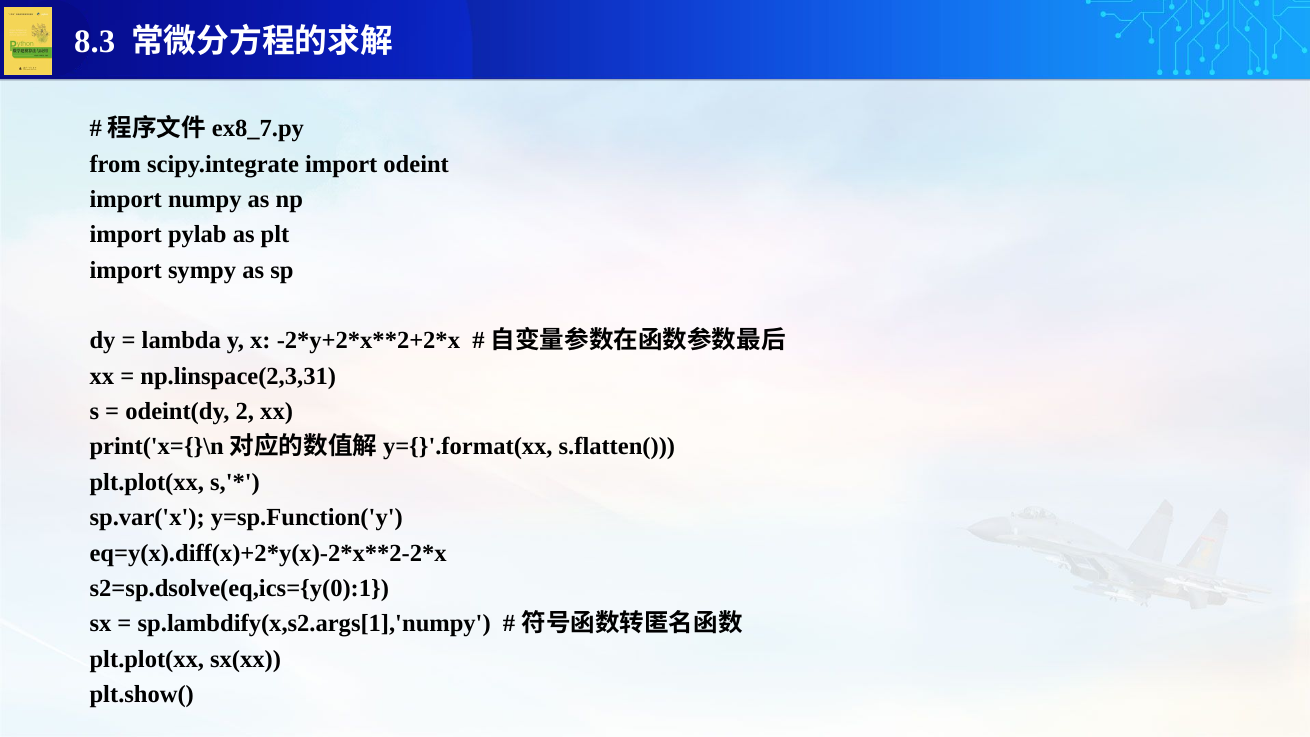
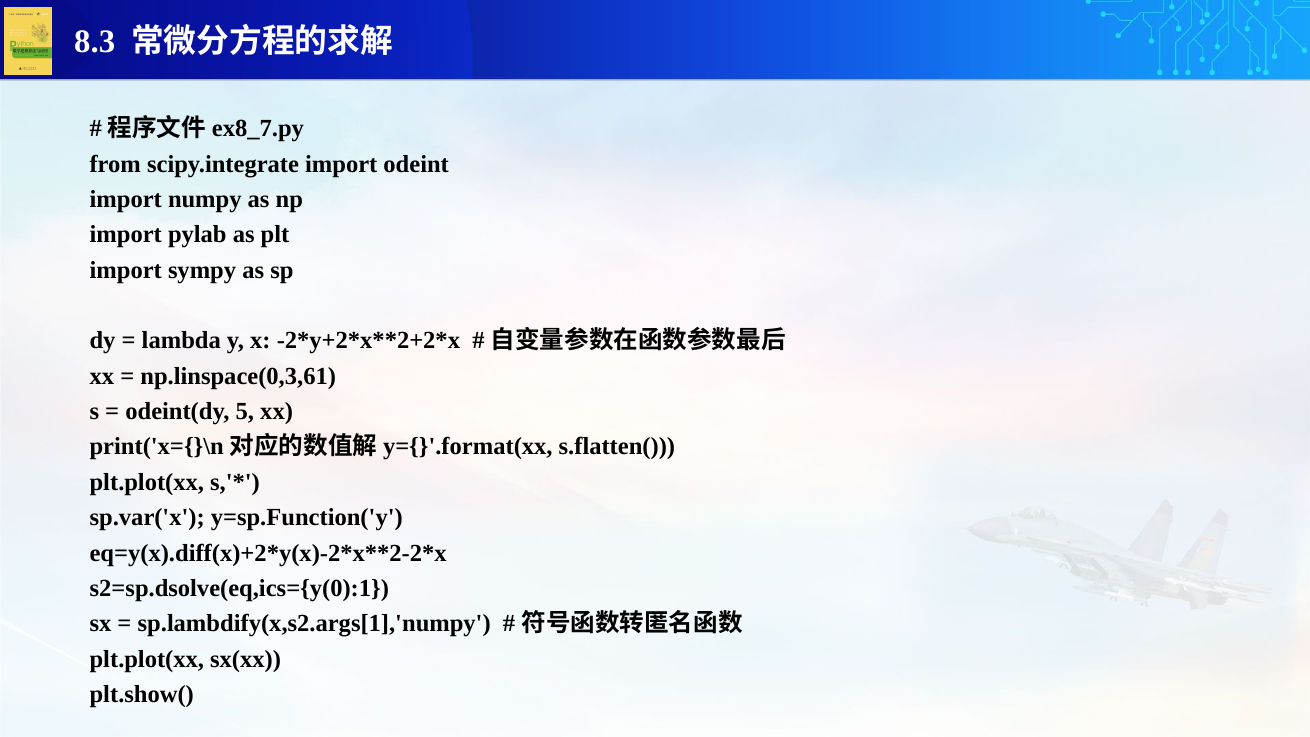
np.linspace(2,3,31: np.linspace(2,3,31 -> np.linspace(0,3,61 (238, 376)
2: 2 -> 5 (245, 411)
